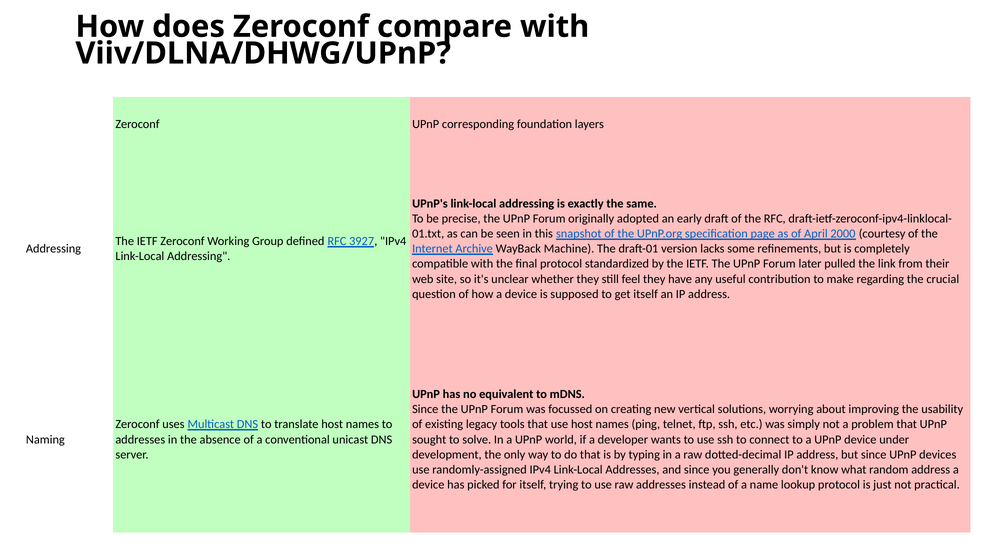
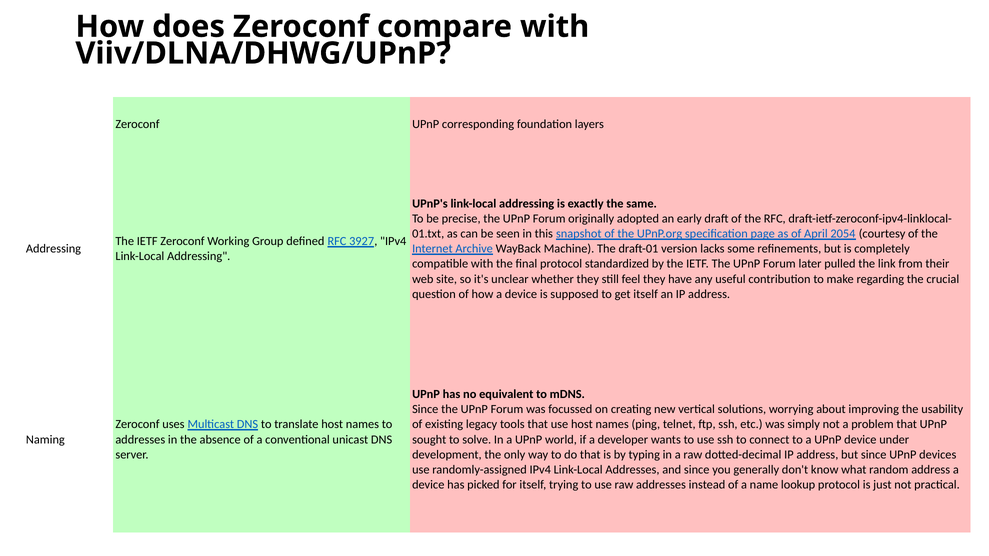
2000: 2000 -> 2054 (843, 234)
